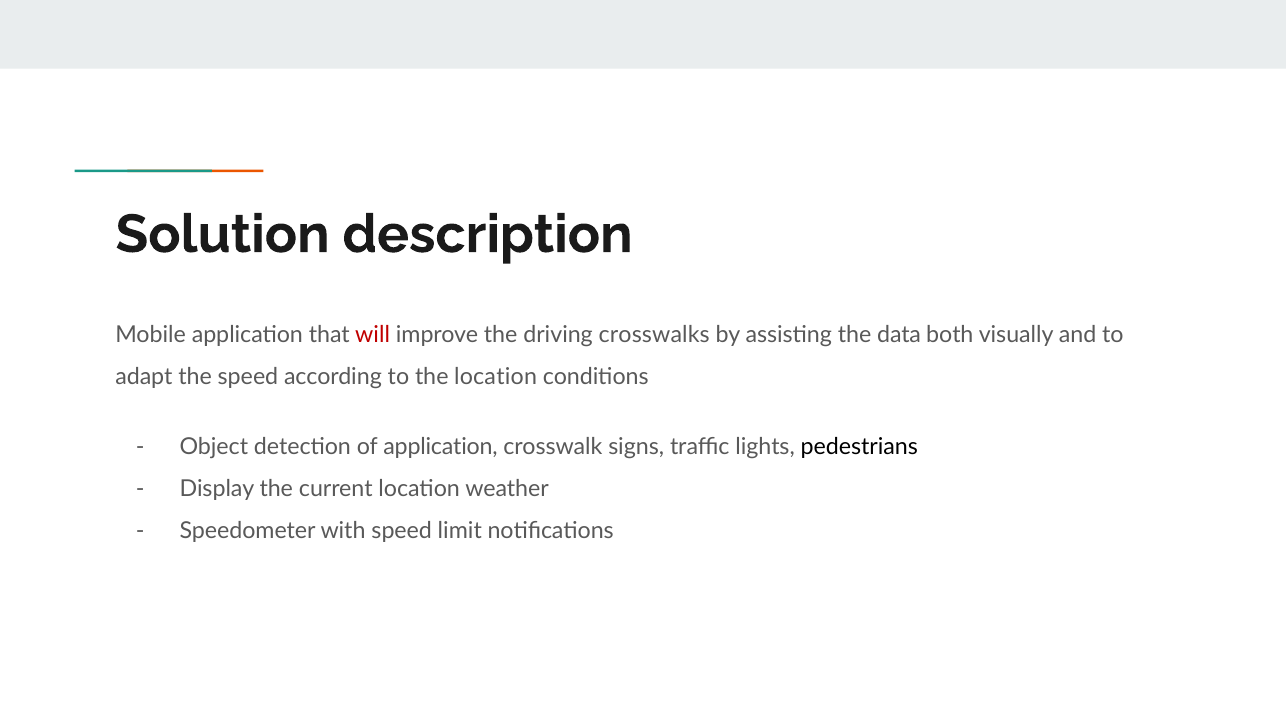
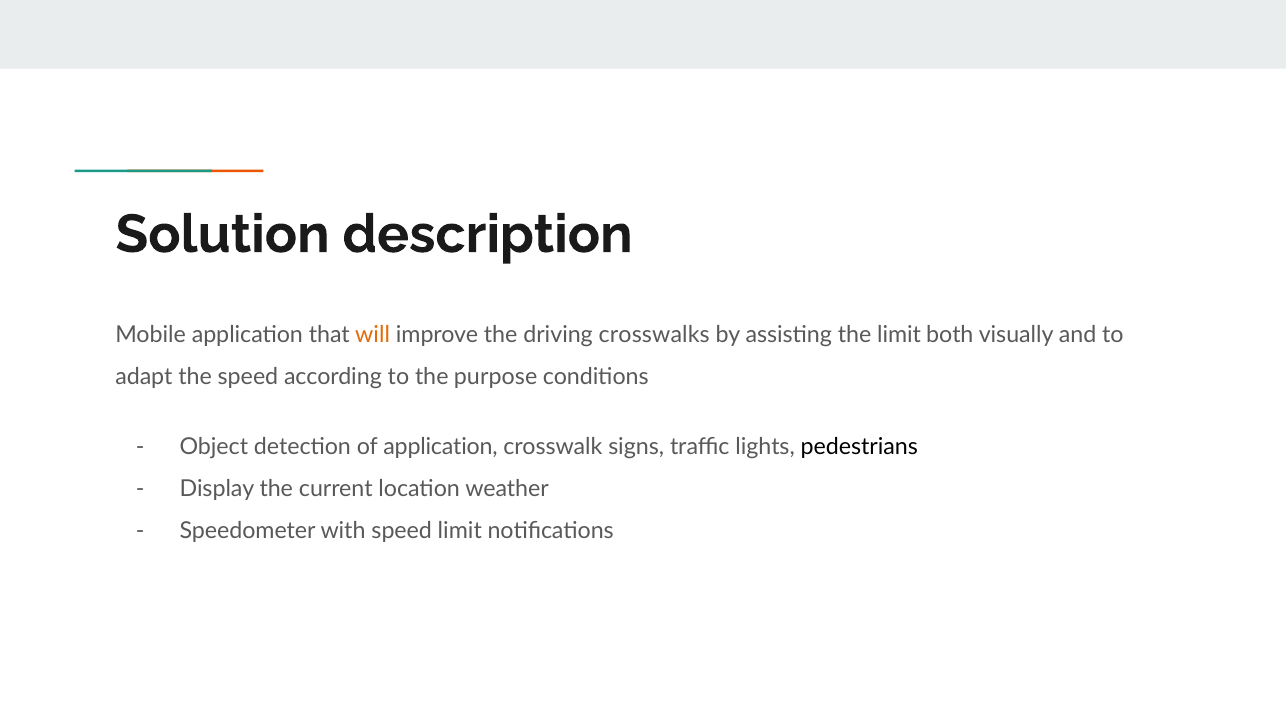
will colour: red -> orange (373, 335)
the data: data -> limit (899, 335)
the location: location -> purpose (496, 377)
